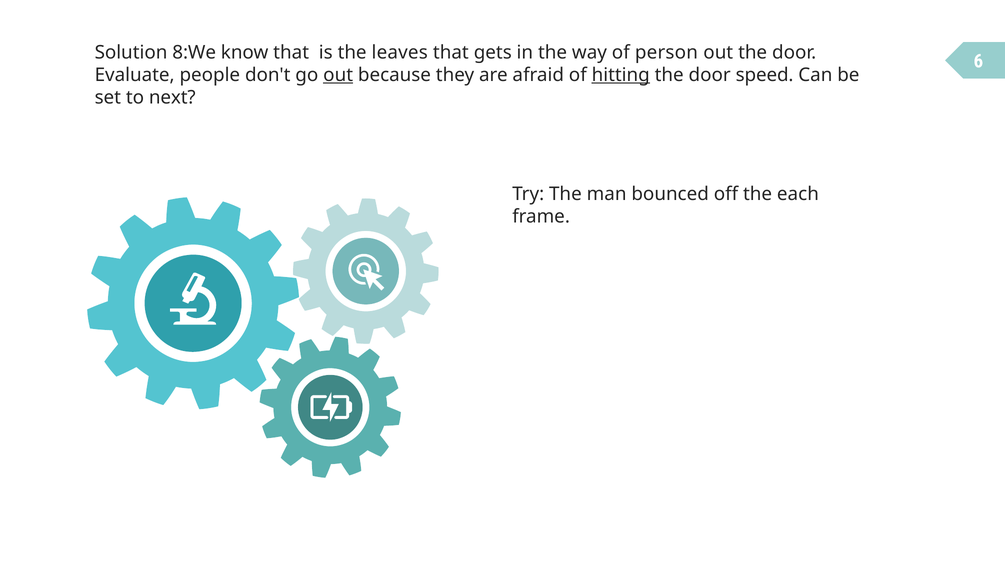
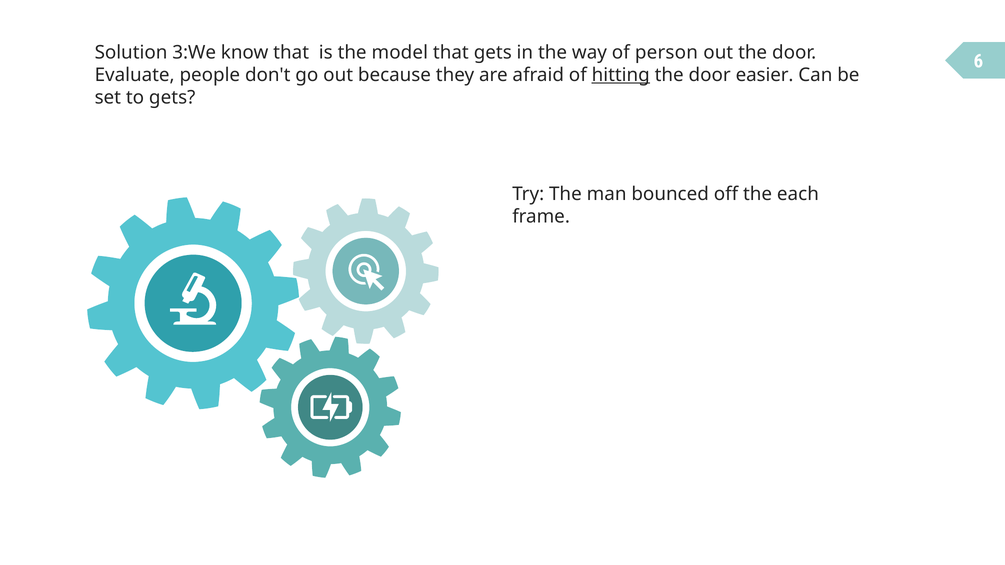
8:We: 8:We -> 3:We (194, 52)
leaves: leaves -> model (400, 52)
out underline: present -> none (338, 75)
speed: speed -> easier (765, 75)
to next: next -> gets (172, 98)
